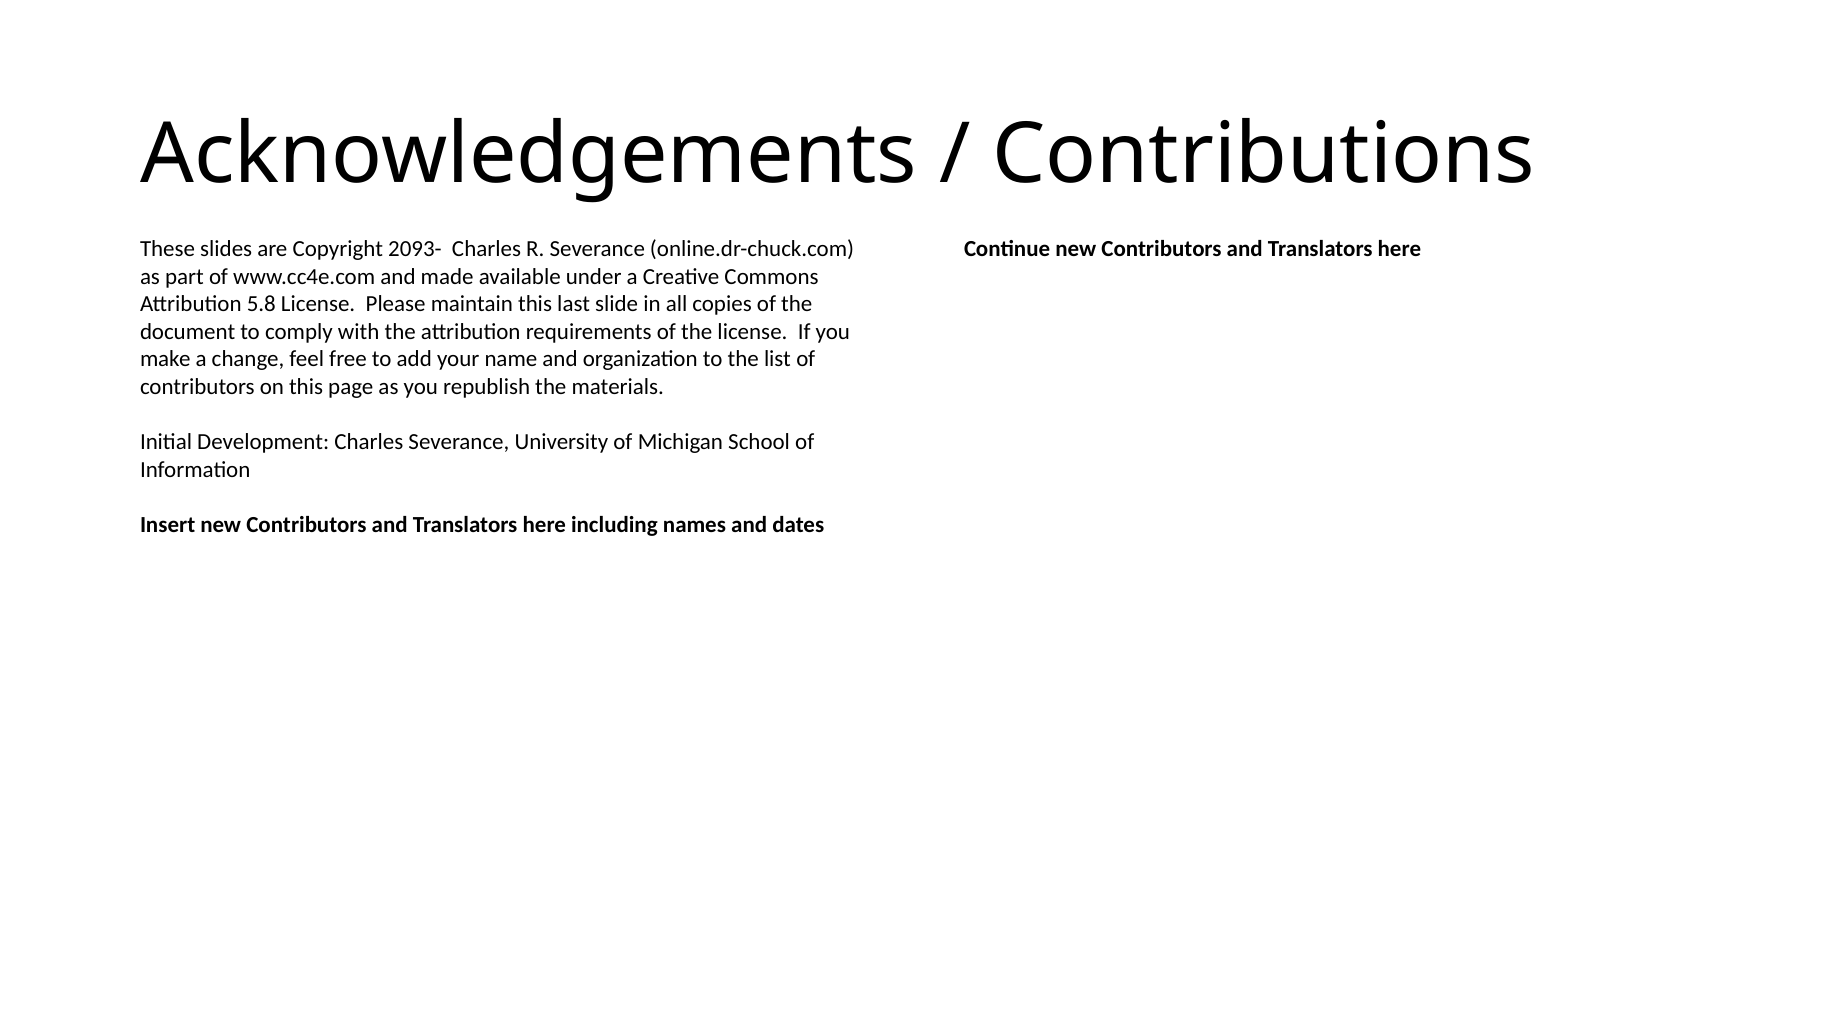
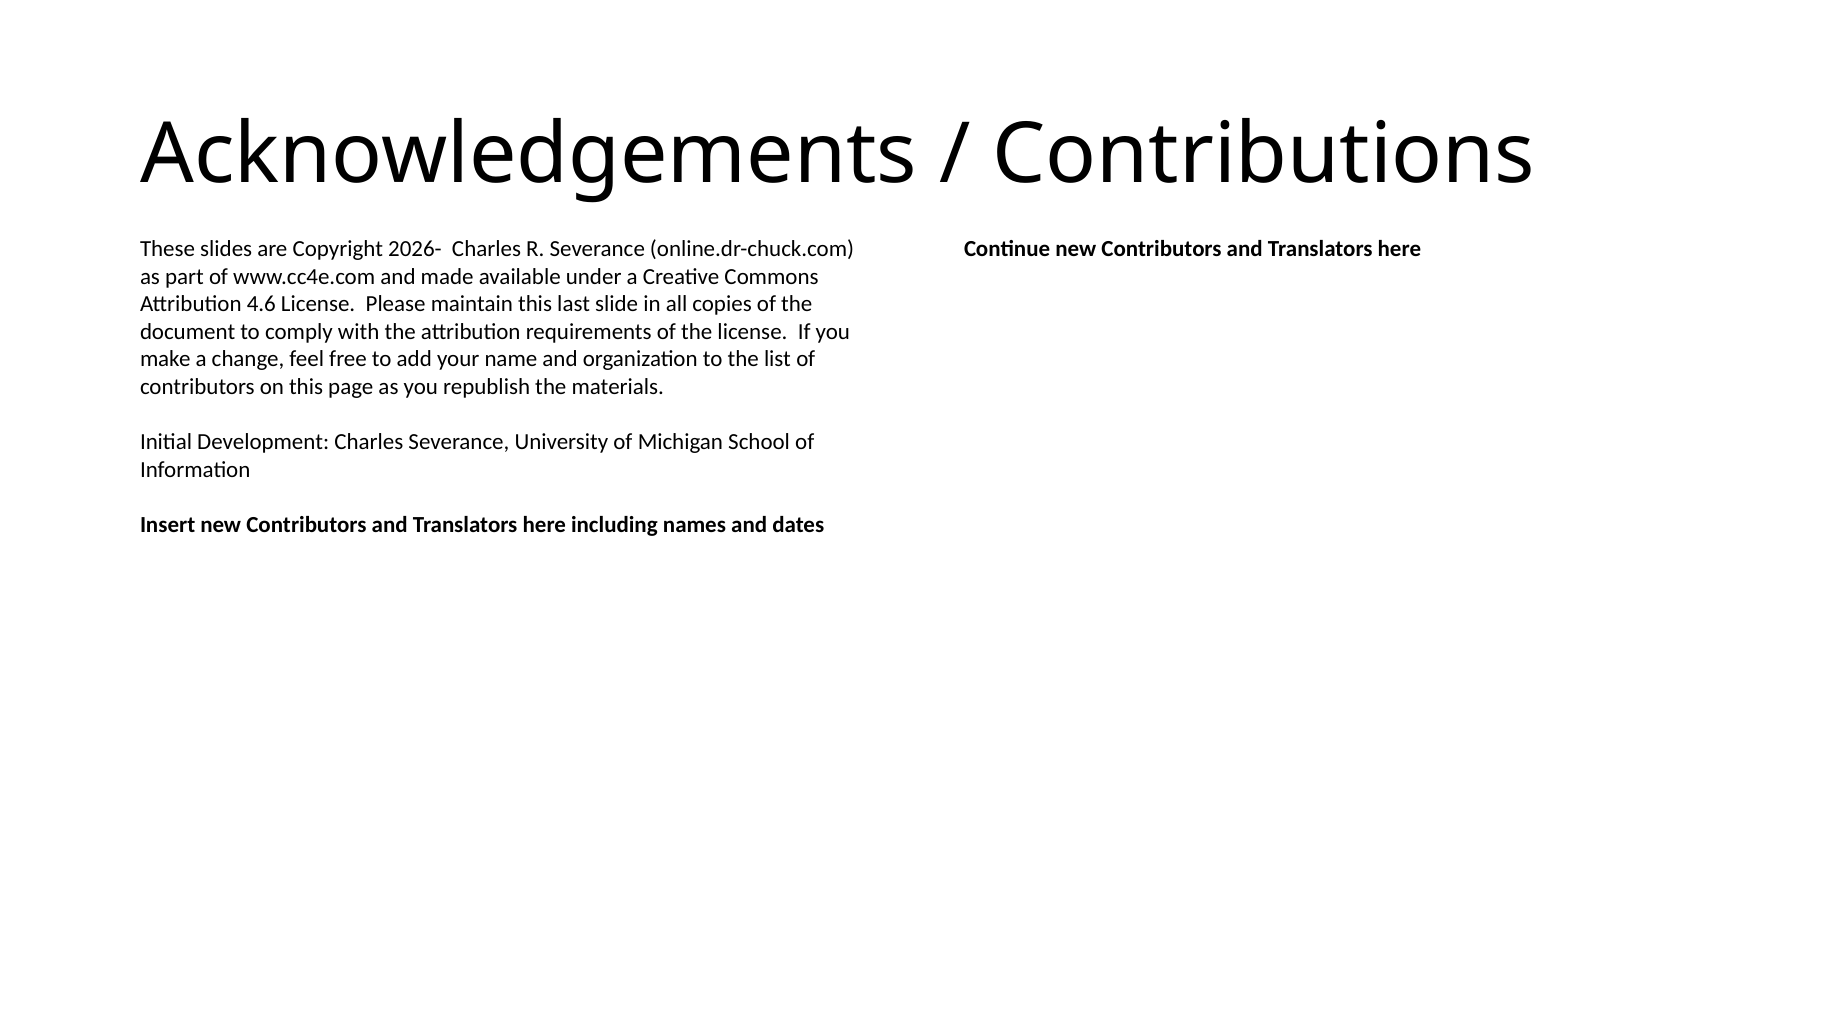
2093-: 2093- -> 2026- (415, 249)
5.8: 5.8 -> 4.6 (261, 304)
